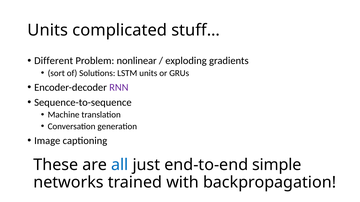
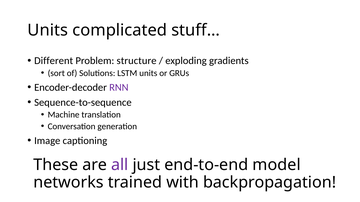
nonlinear: nonlinear -> structure (137, 61)
all colour: blue -> purple (120, 165)
simple: simple -> model (277, 165)
